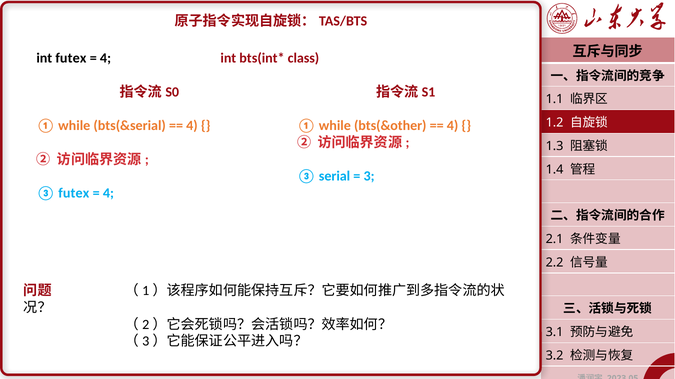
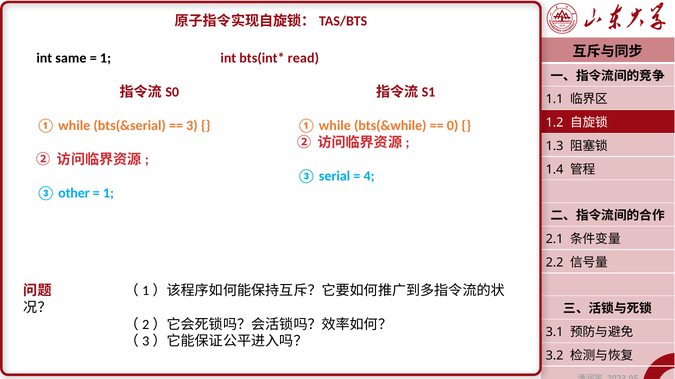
int futex: futex -> same (71, 58)
4: 4 -> 1 (106, 58)
class: class -> read (303, 58)
4: 4 -> 3 (192, 126)
bts(&other: bts(&other -> bts(&while (390, 126)
4: 4 -> 0 (453, 126)
3: 3 -> 4 (369, 177)
③ futex: futex -> other (74, 194)
4: 4 -> 1 (108, 194)
